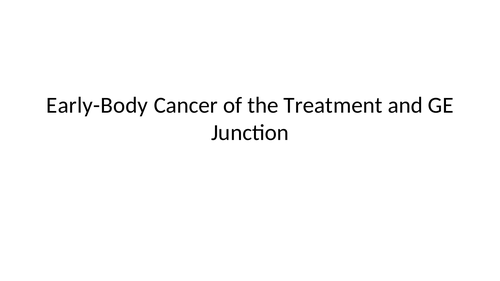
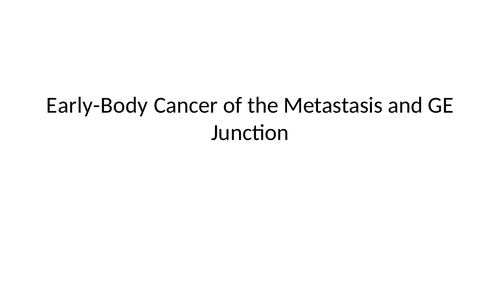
Treatment: Treatment -> Metastasis (333, 105)
